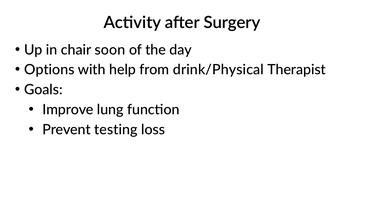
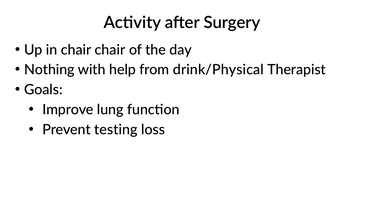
chair soon: soon -> chair (110, 50)
Options: Options -> Nothing (49, 70)
